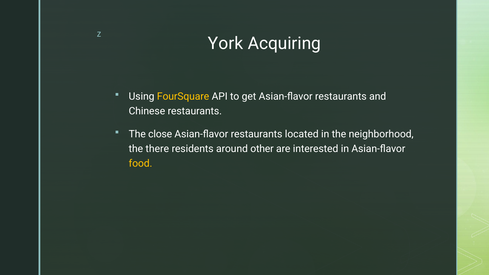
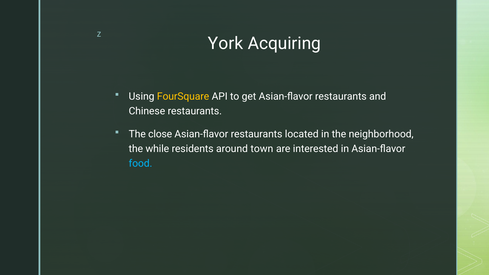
there: there -> while (157, 149)
other: other -> town (262, 149)
food colour: yellow -> light blue (141, 163)
